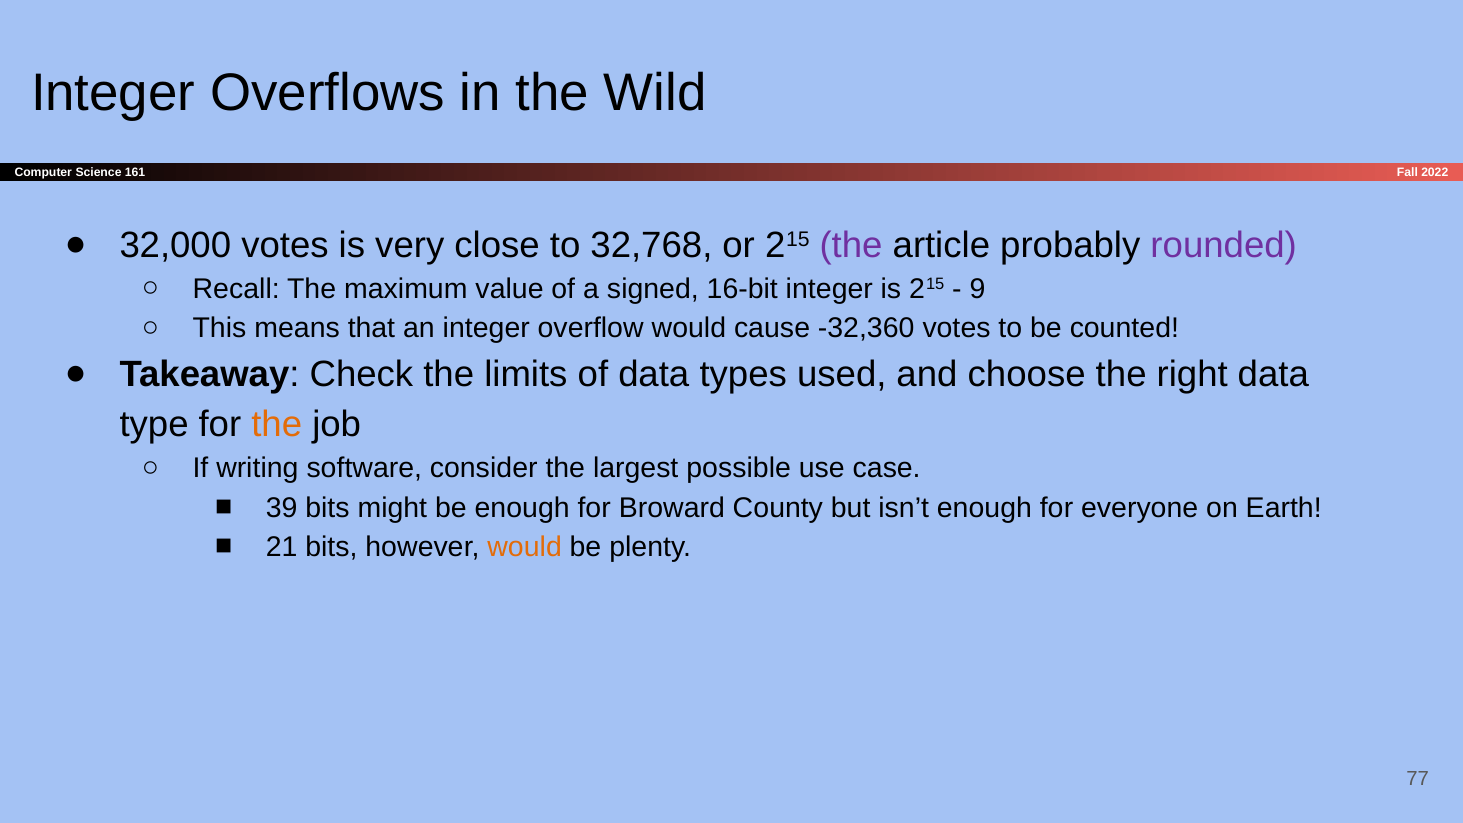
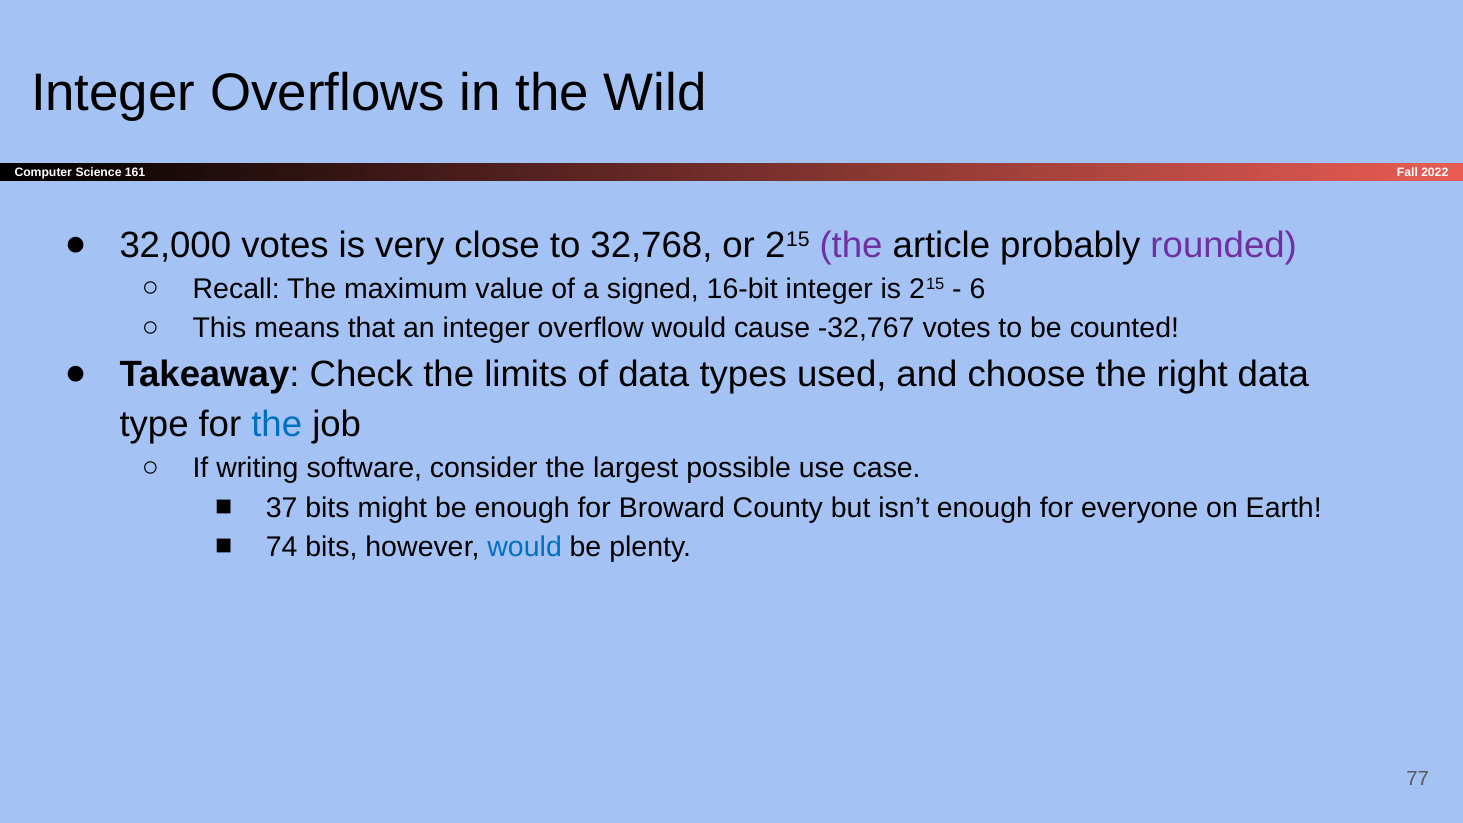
9: 9 -> 6 (977, 289)
-32,360: -32,360 -> -32,767 (866, 328)
the colour: orange -> blue (277, 425)
39: 39 -> 37 (282, 508)
21: 21 -> 74 (282, 547)
would colour: orange -> blue (525, 547)
